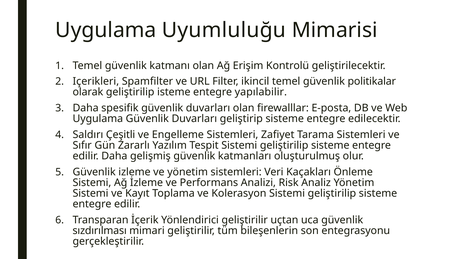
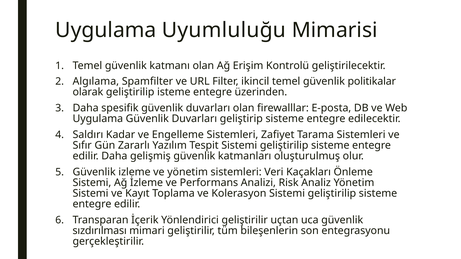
Içerikleri: Içerikleri -> Algılama (96, 82)
yapılabilir: yapılabilir -> üzerinden (261, 92)
Çeşitli: Çeşitli -> Kadar (121, 135)
